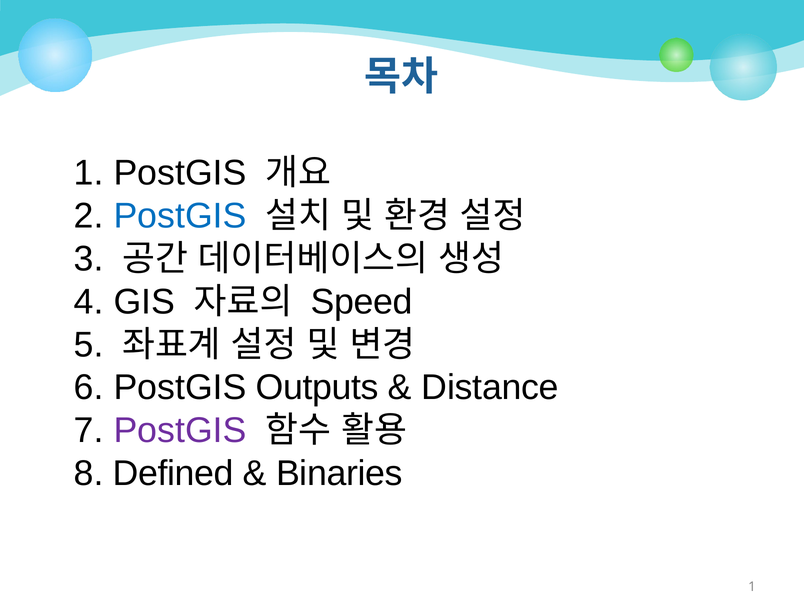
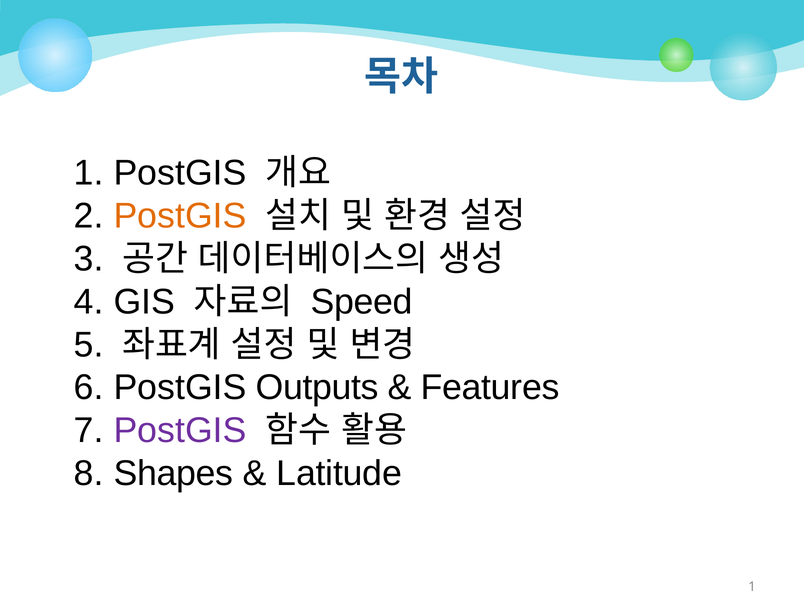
PostGIS colour: blue -> orange (180, 216)
Distance: Distance -> Features (490, 388)
Defined: Defined -> Shapes (173, 473)
Binaries: Binaries -> Latitude (339, 473)
